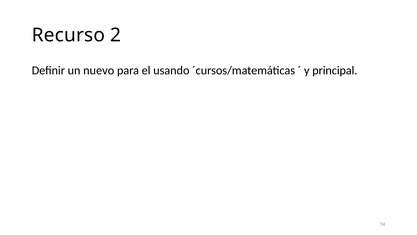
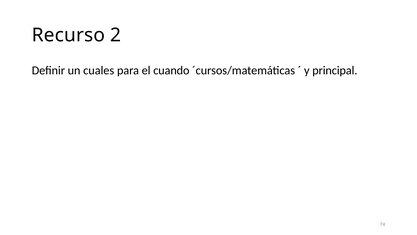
nuevo: nuevo -> cuales (99, 71)
usando: usando -> cuando (171, 71)
